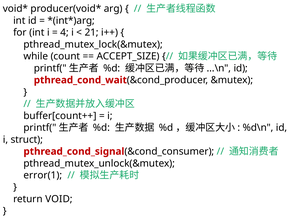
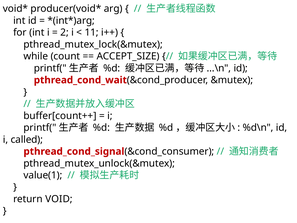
4: 4 -> 2 (65, 32)
21: 21 -> 11 (92, 32)
struct: struct -> called (27, 139)
error(1: error(1 -> value(1 (43, 175)
